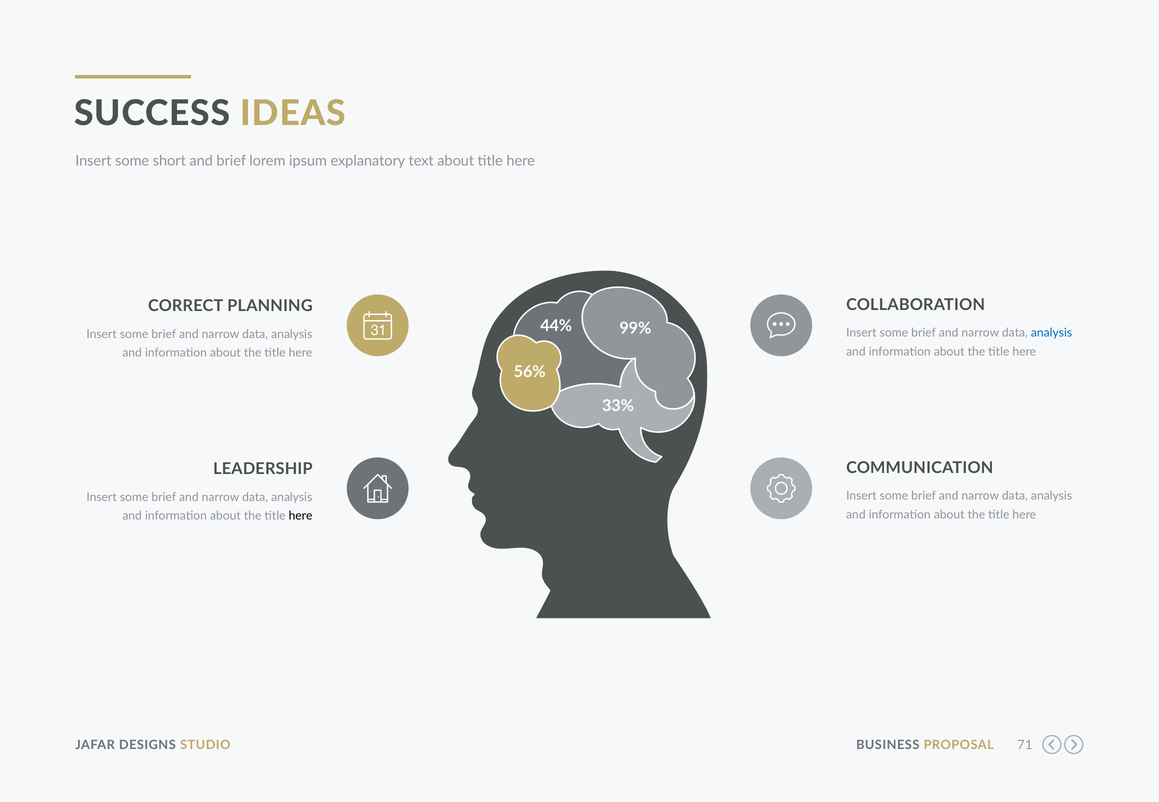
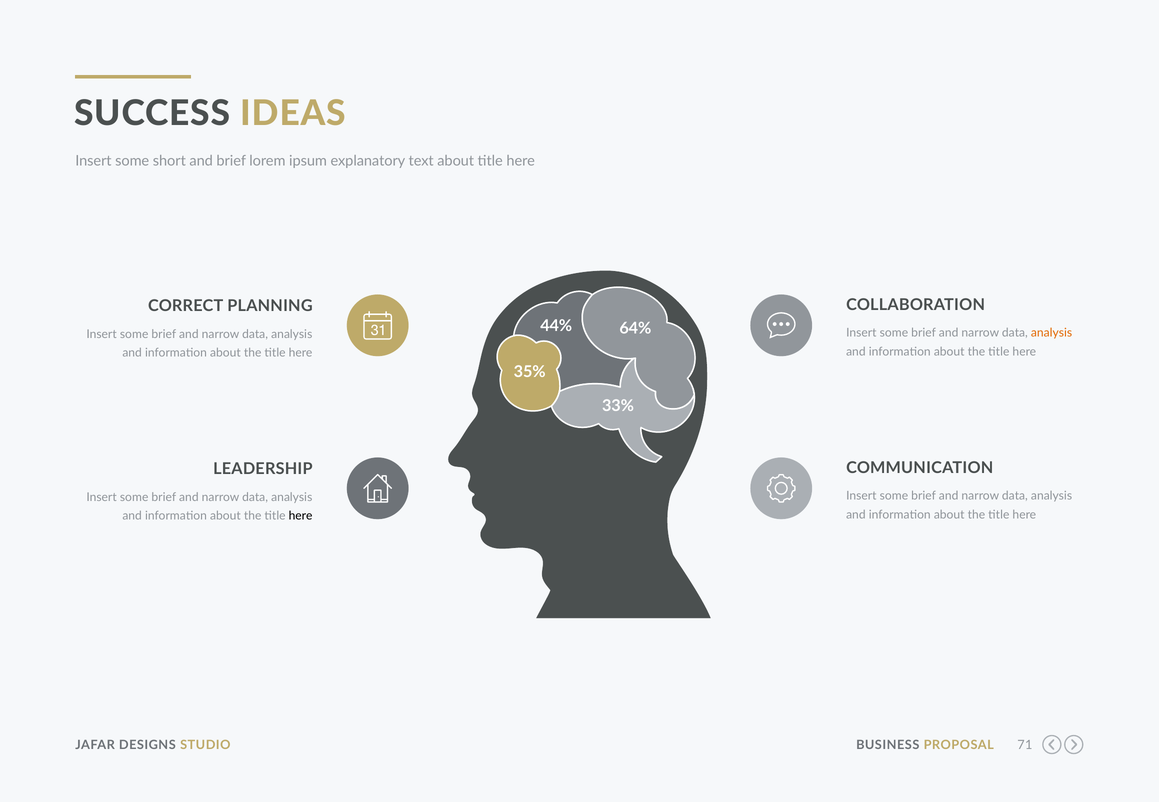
99%: 99% -> 64% (635, 328)
analysis colour: blue -> orange (1052, 333)
56%: 56% -> 35% (530, 372)
